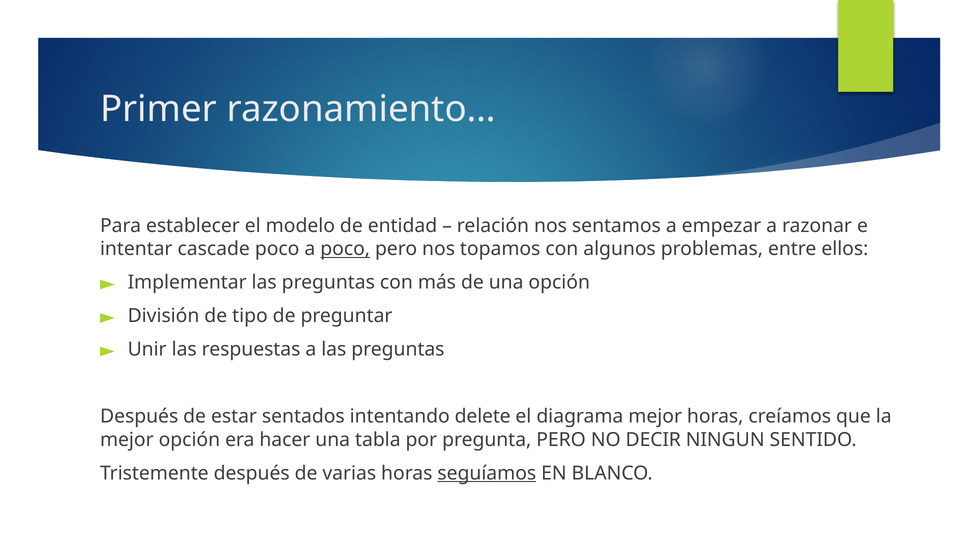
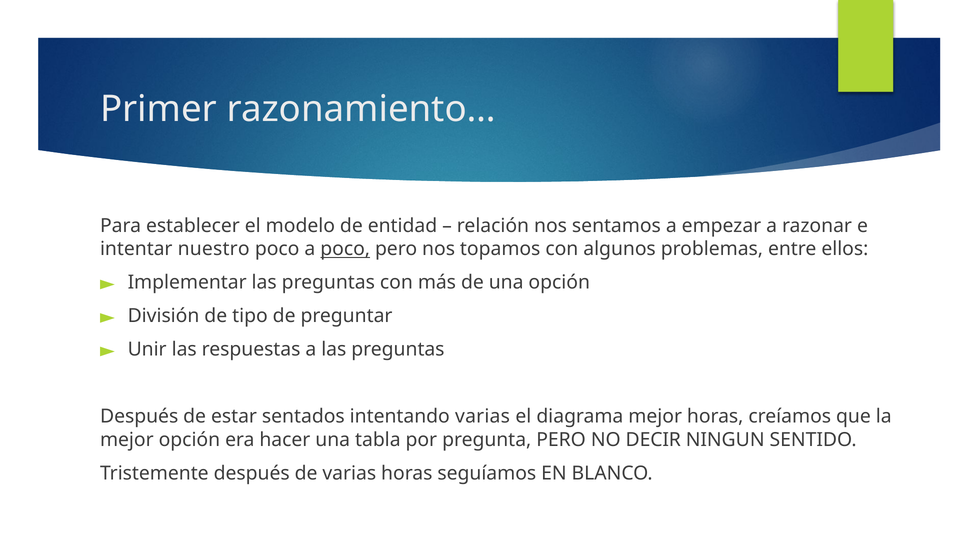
cascade: cascade -> nuestro (214, 249)
intentando delete: delete -> varias (483, 416)
seguíamos underline: present -> none (487, 473)
